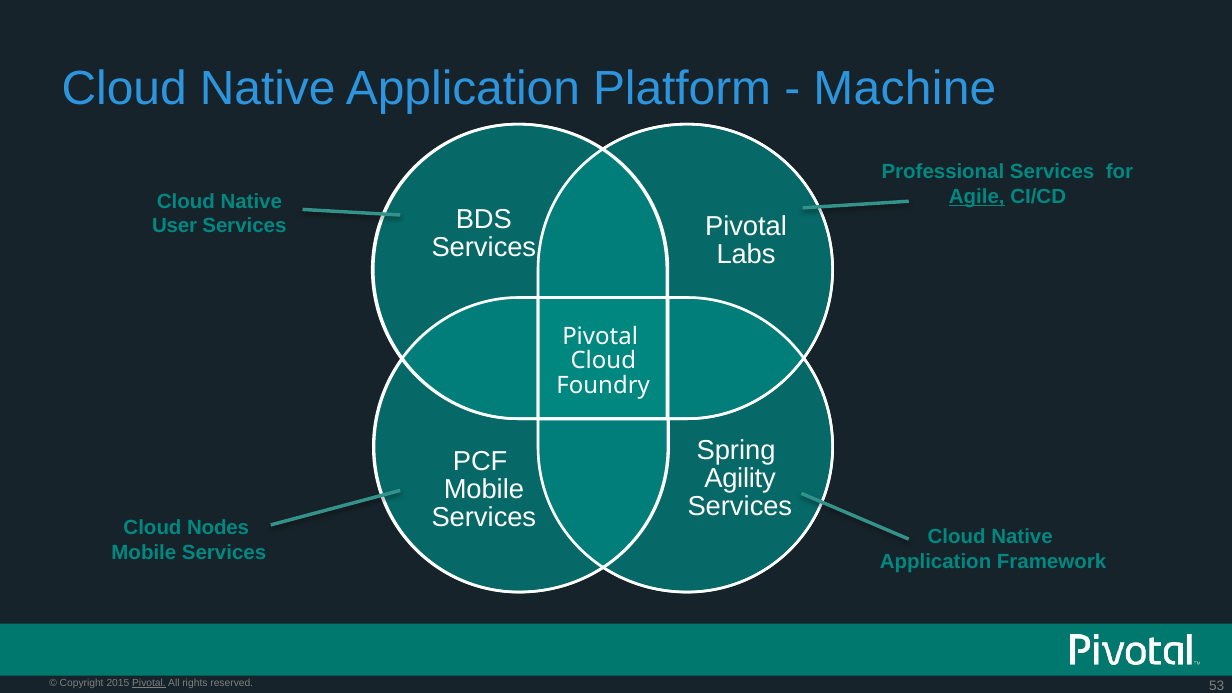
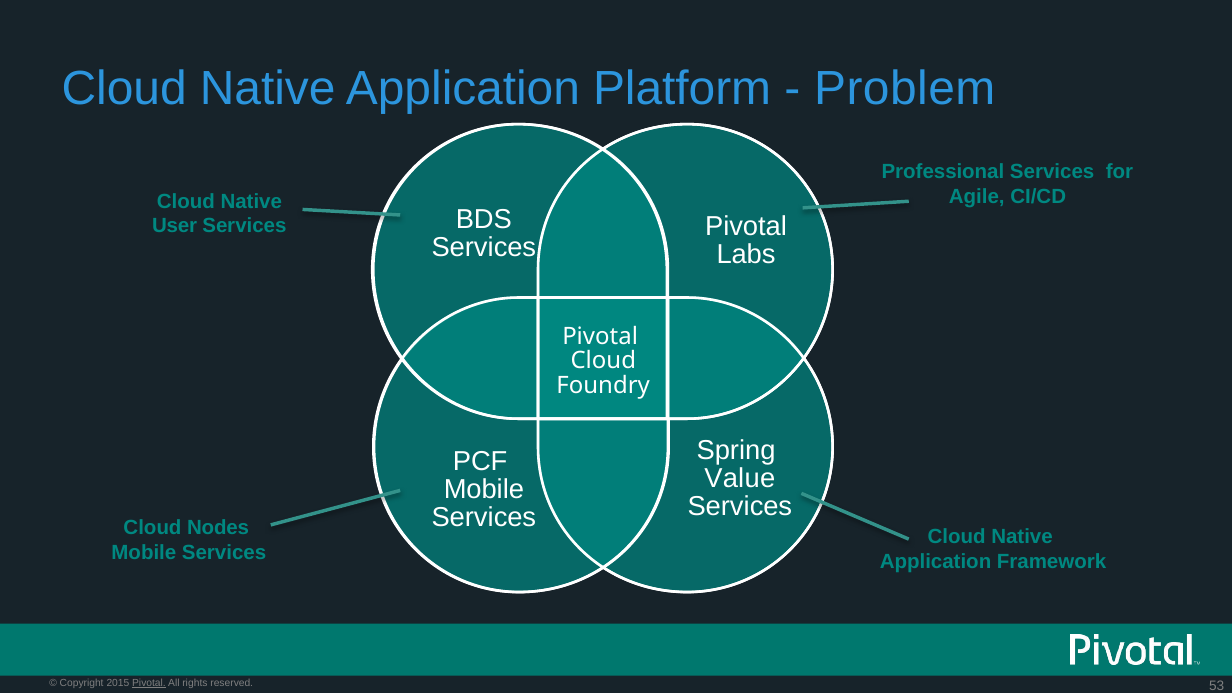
Machine: Machine -> Problem (905, 88)
Agile underline: present -> none (977, 197)
Agility: Agility -> Value (740, 479)
